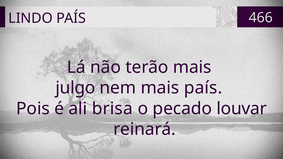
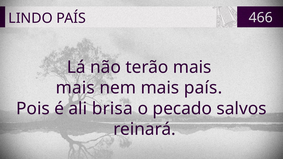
julgo: julgo -> mais (75, 88)
louvar: louvar -> salvos (242, 109)
